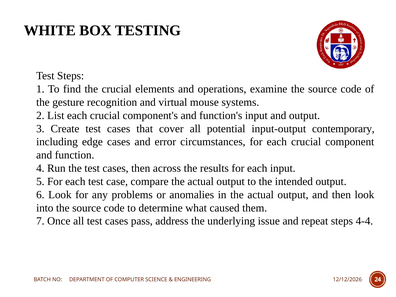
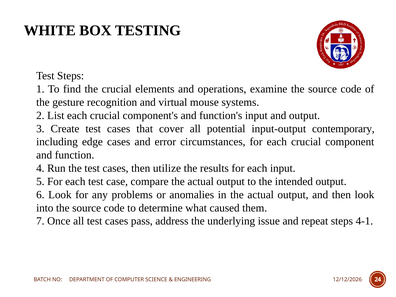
across: across -> utilize (167, 168)
4-4: 4-4 -> 4-1 (364, 221)
